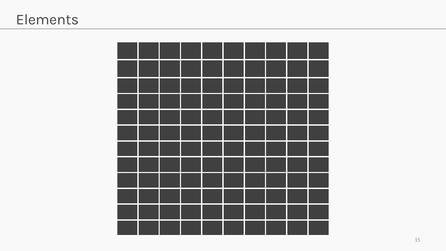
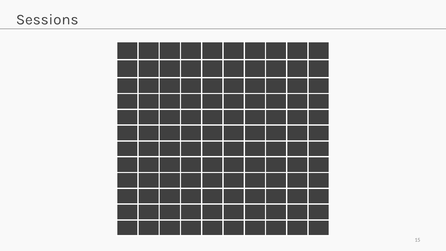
Elements: Elements -> Sessions (47, 20)
